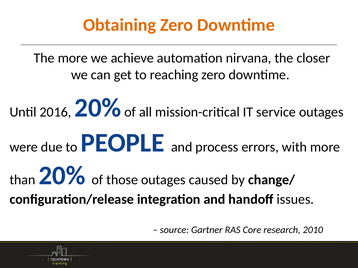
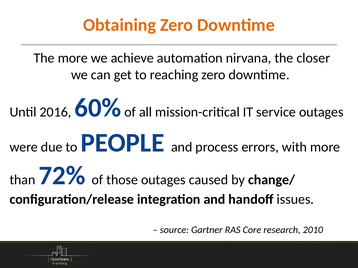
2016 20%: 20% -> 60% (98, 108)
than 20%: 20% -> 72% (62, 176)
